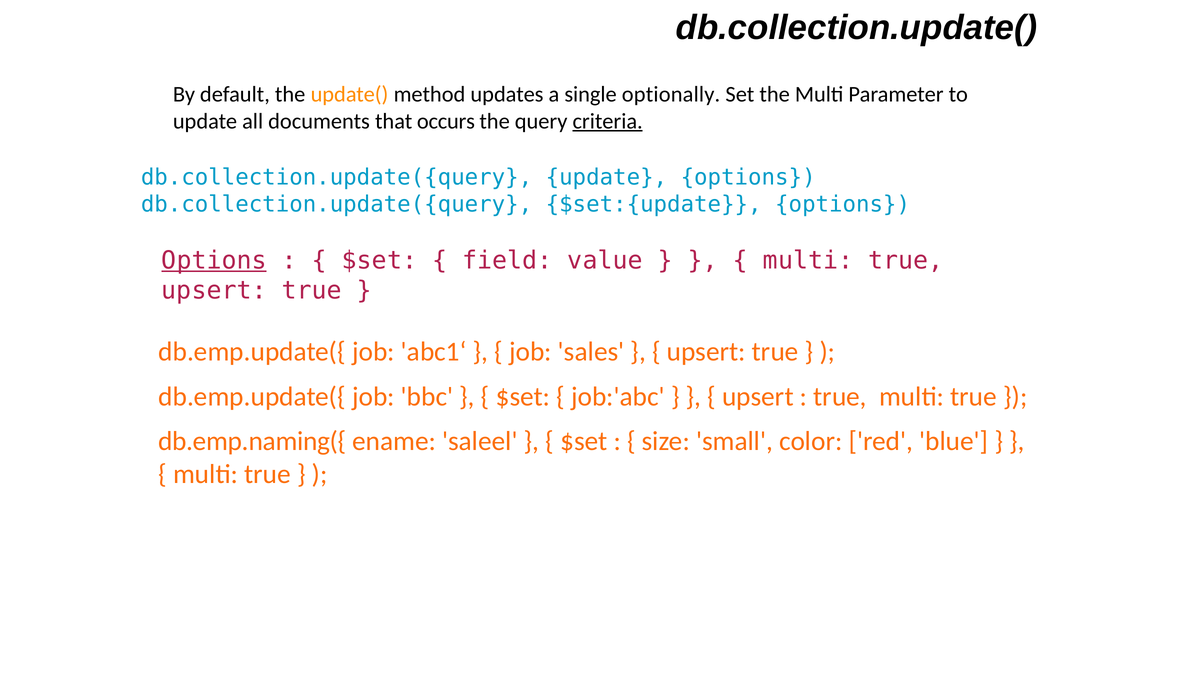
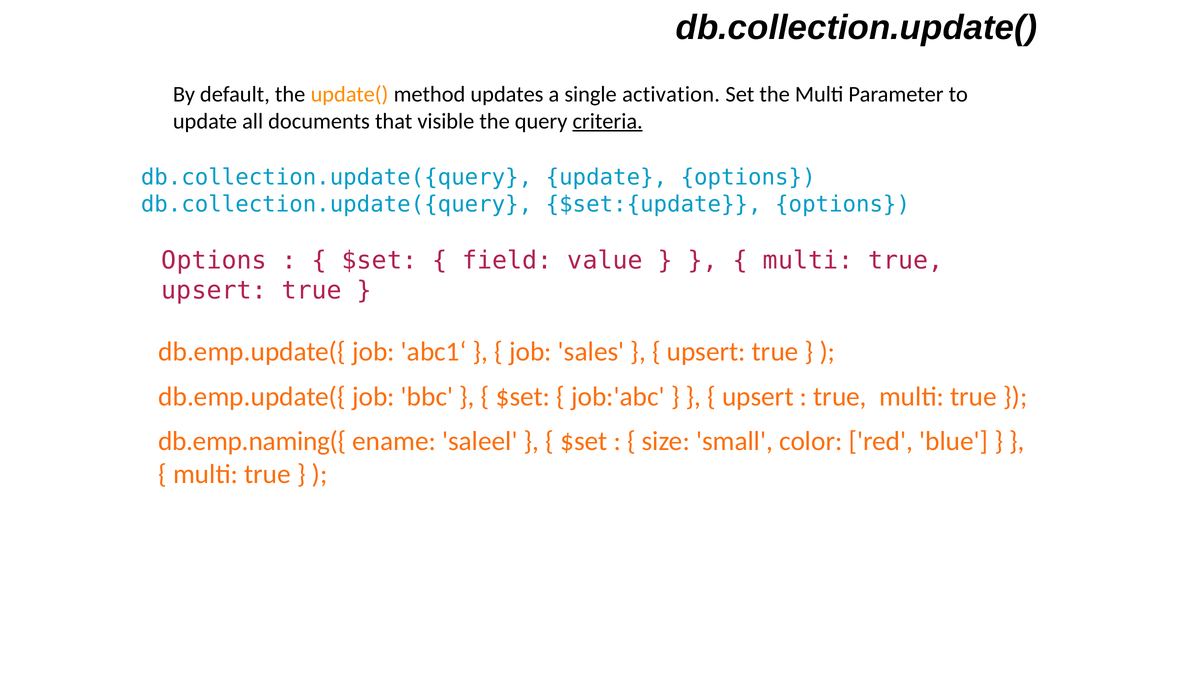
optionally: optionally -> activation (671, 94)
occurs: occurs -> visible (446, 121)
Options underline: present -> none (214, 260)
